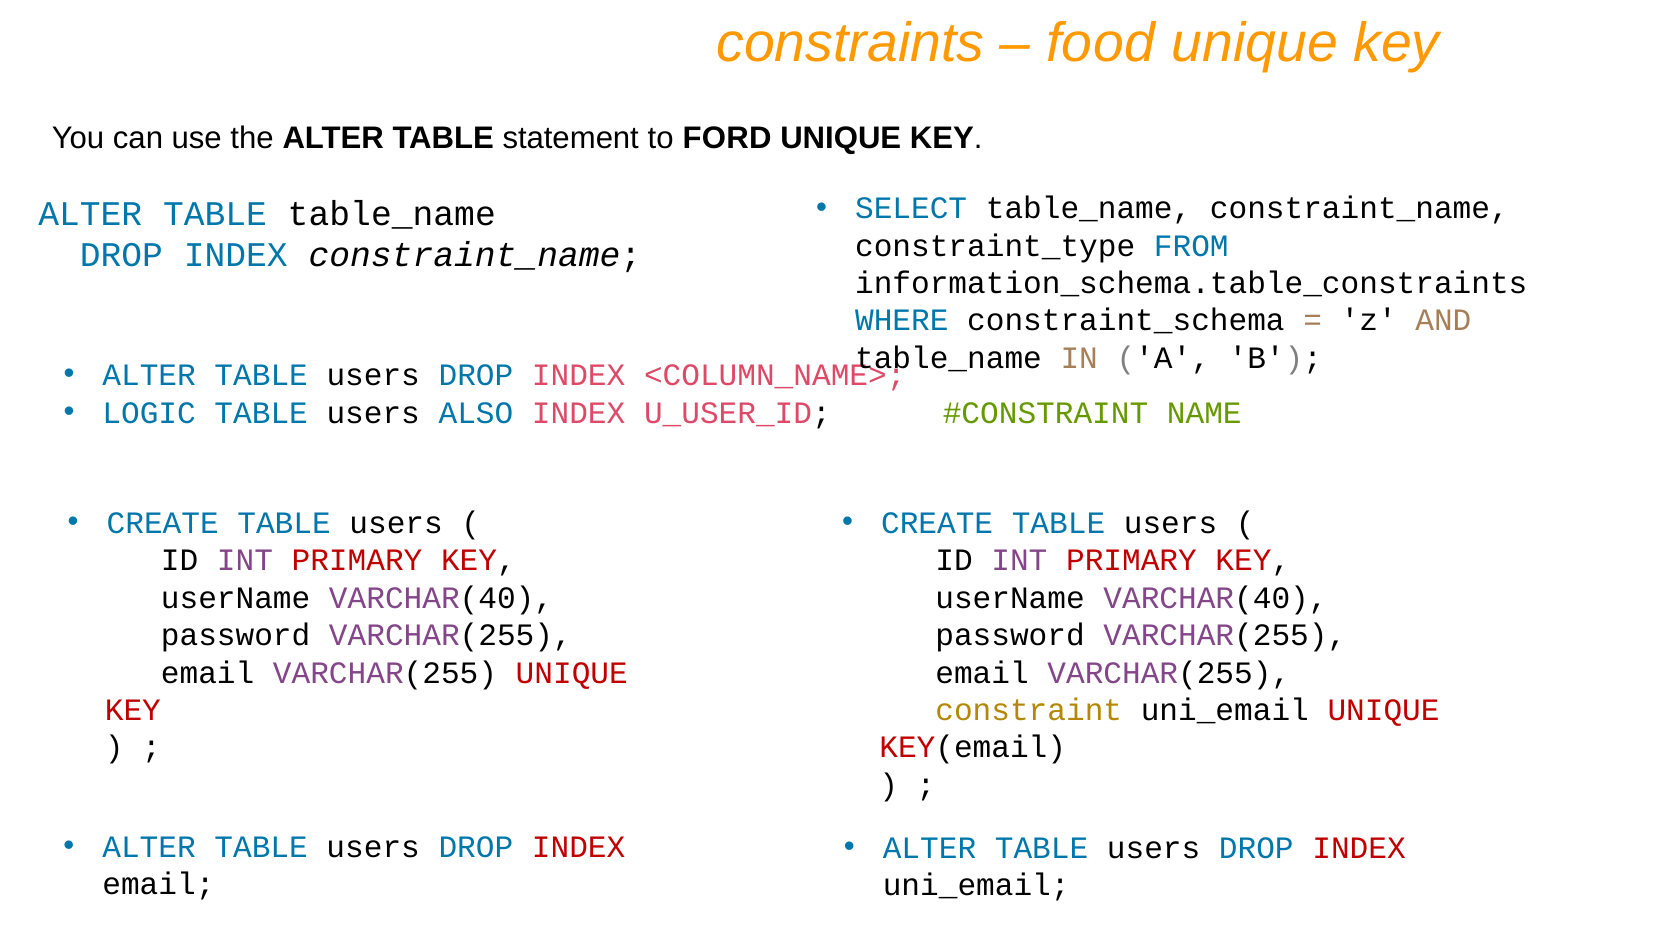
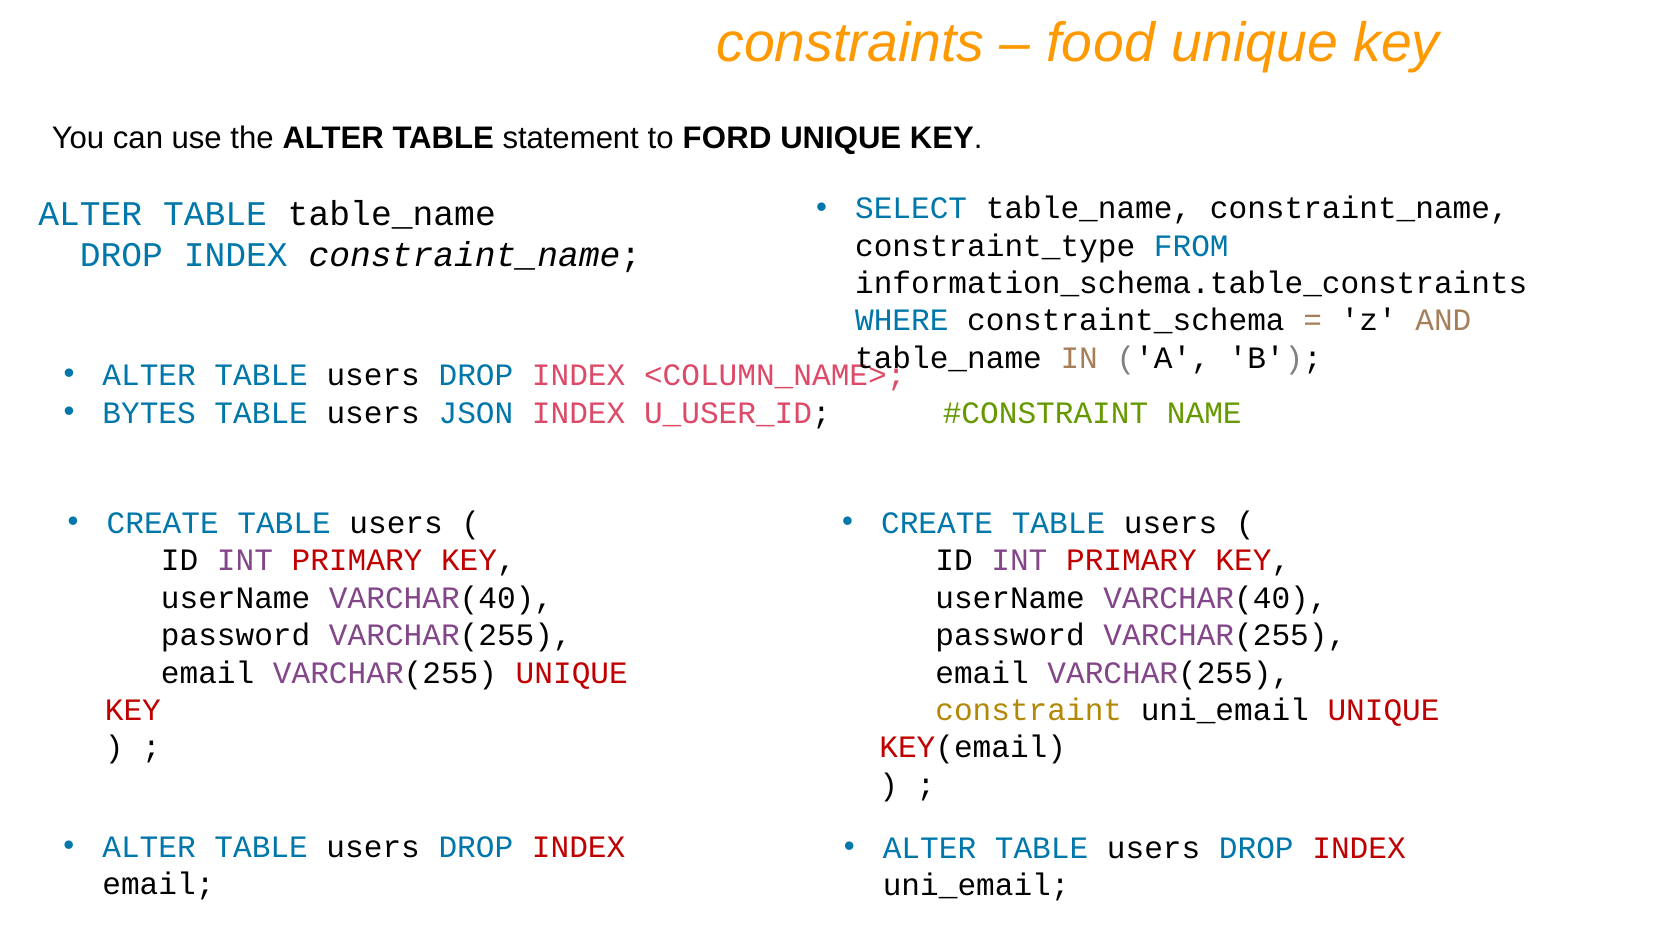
LOGIC: LOGIC -> BYTES (149, 413)
ALSO: ALSO -> JSON (476, 413)
